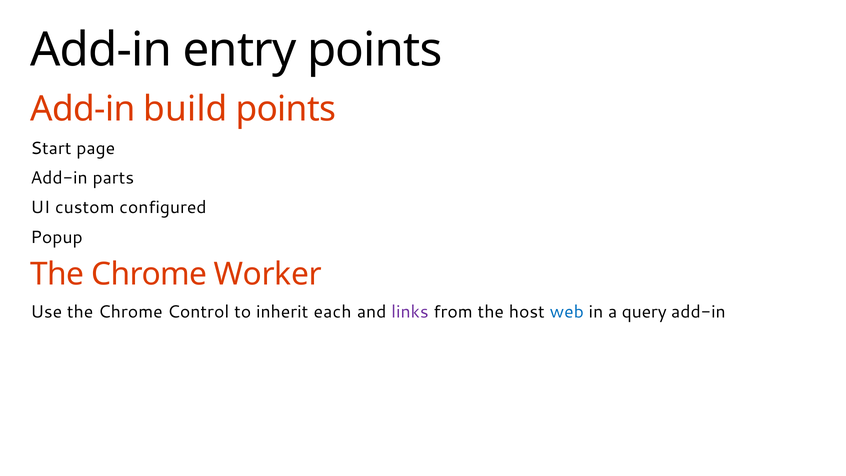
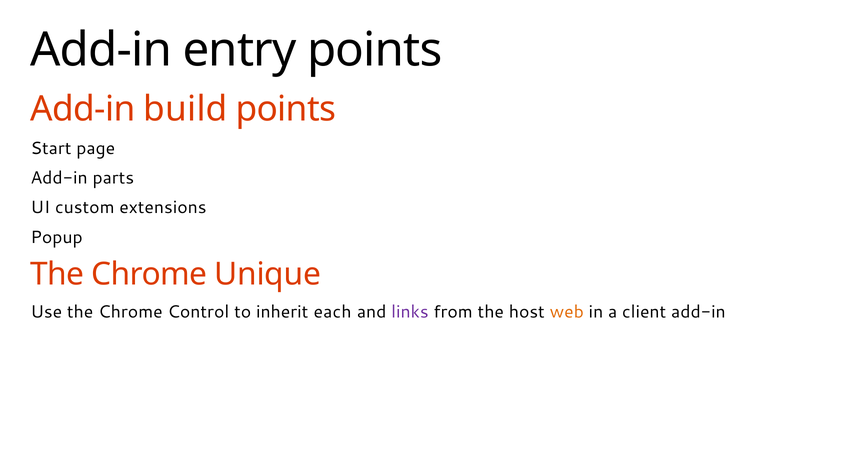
configured: configured -> extensions (163, 207)
Worker: Worker -> Unique (268, 274)
web colour: blue -> orange (567, 312)
query: query -> client (644, 312)
